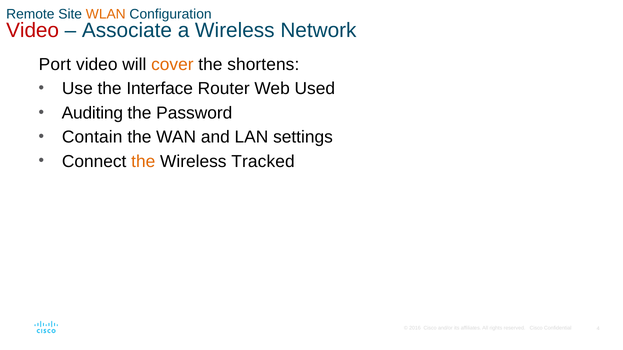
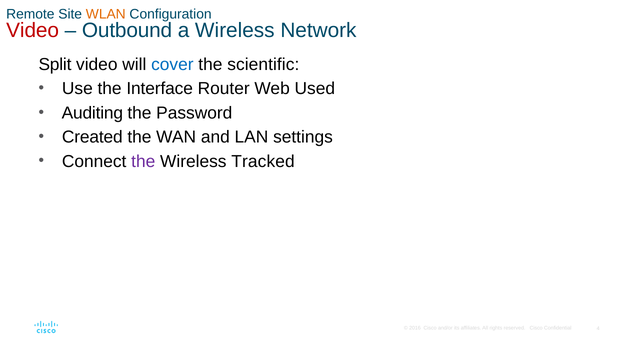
Associate: Associate -> Outbound (127, 31)
Port: Port -> Split (55, 65)
cover colour: orange -> blue (172, 65)
shortens: shortens -> scientific (263, 65)
Contain: Contain -> Created (92, 137)
the colour: orange -> purple (143, 162)
